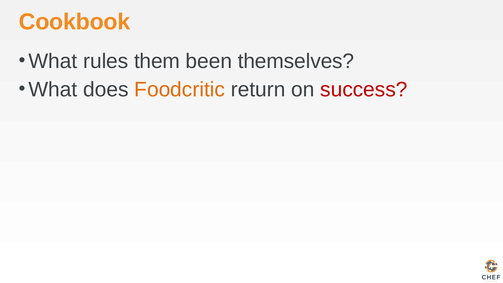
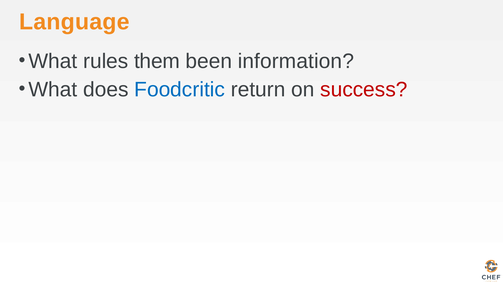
Cookbook: Cookbook -> Language (74, 22)
themselves: themselves -> information (296, 61)
Foodcritic colour: orange -> blue (180, 89)
